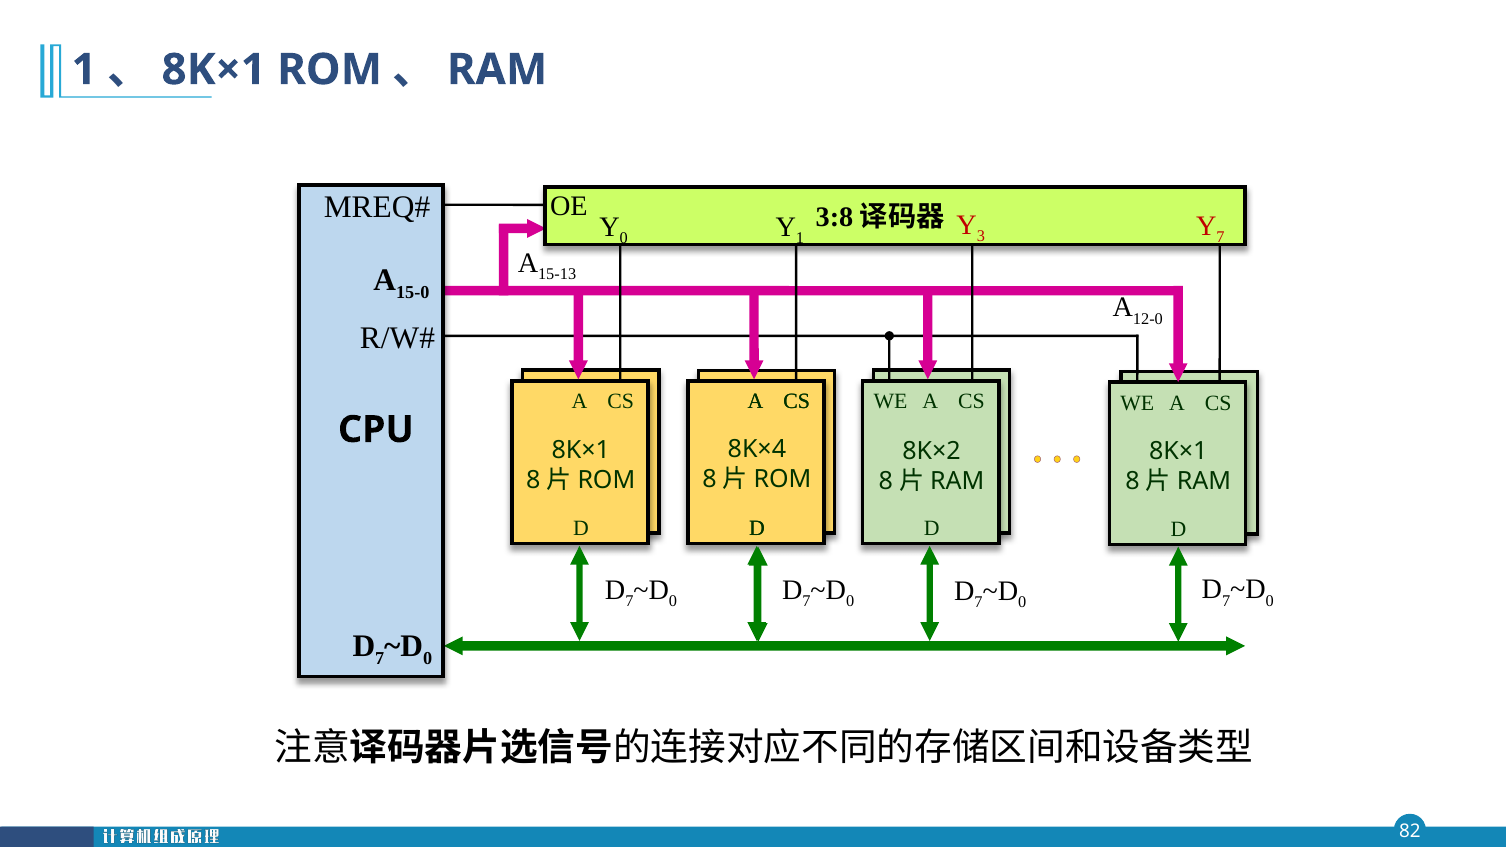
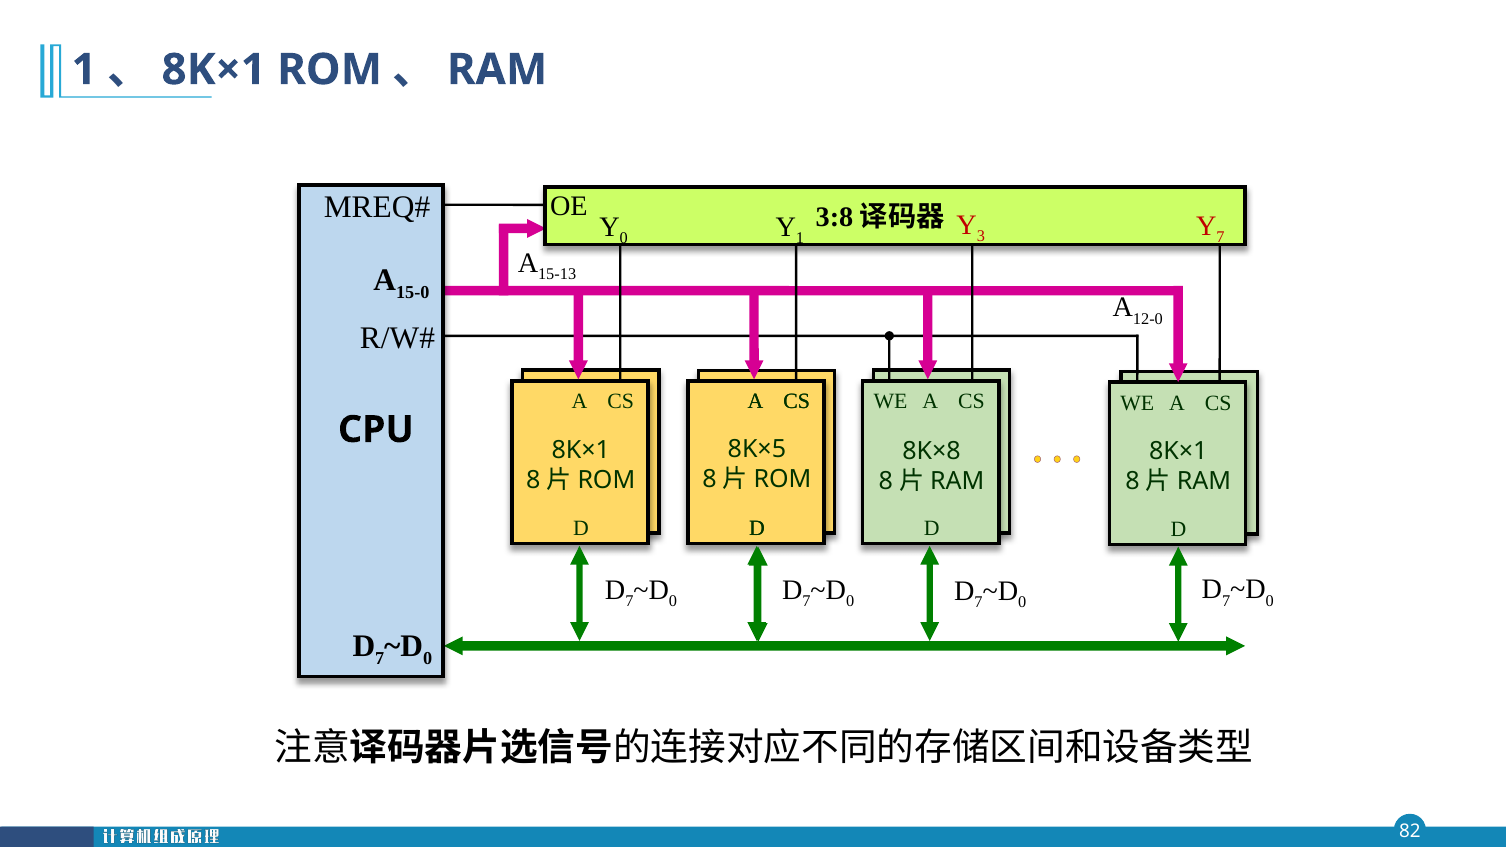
8K×4: 8K×4 -> 8K×5 (757, 449)
8K×2: 8K×2 -> 8K×8 (932, 451)
